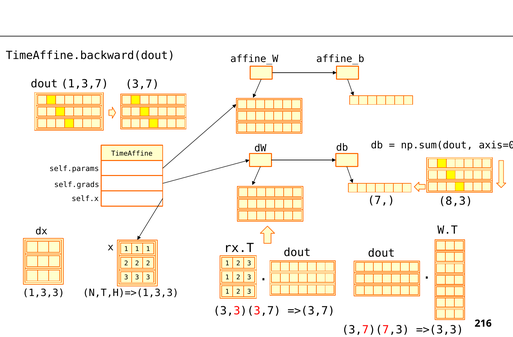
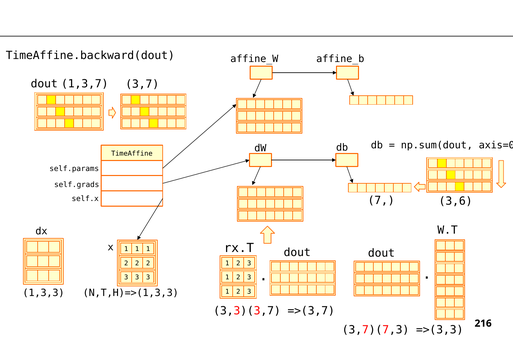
8,3: 8,3 -> 3,6 (456, 201)
